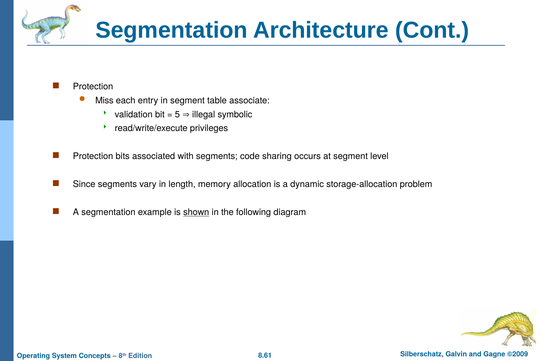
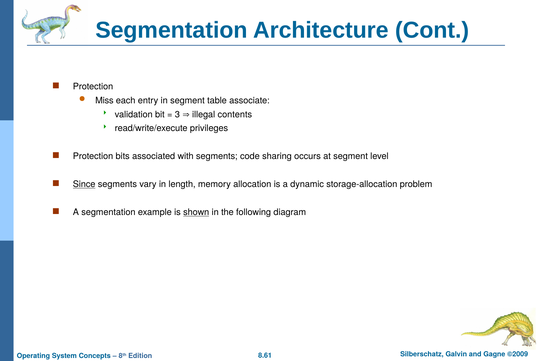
5: 5 -> 3 (177, 114)
symbolic: symbolic -> contents (235, 114)
Since underline: none -> present (84, 184)
